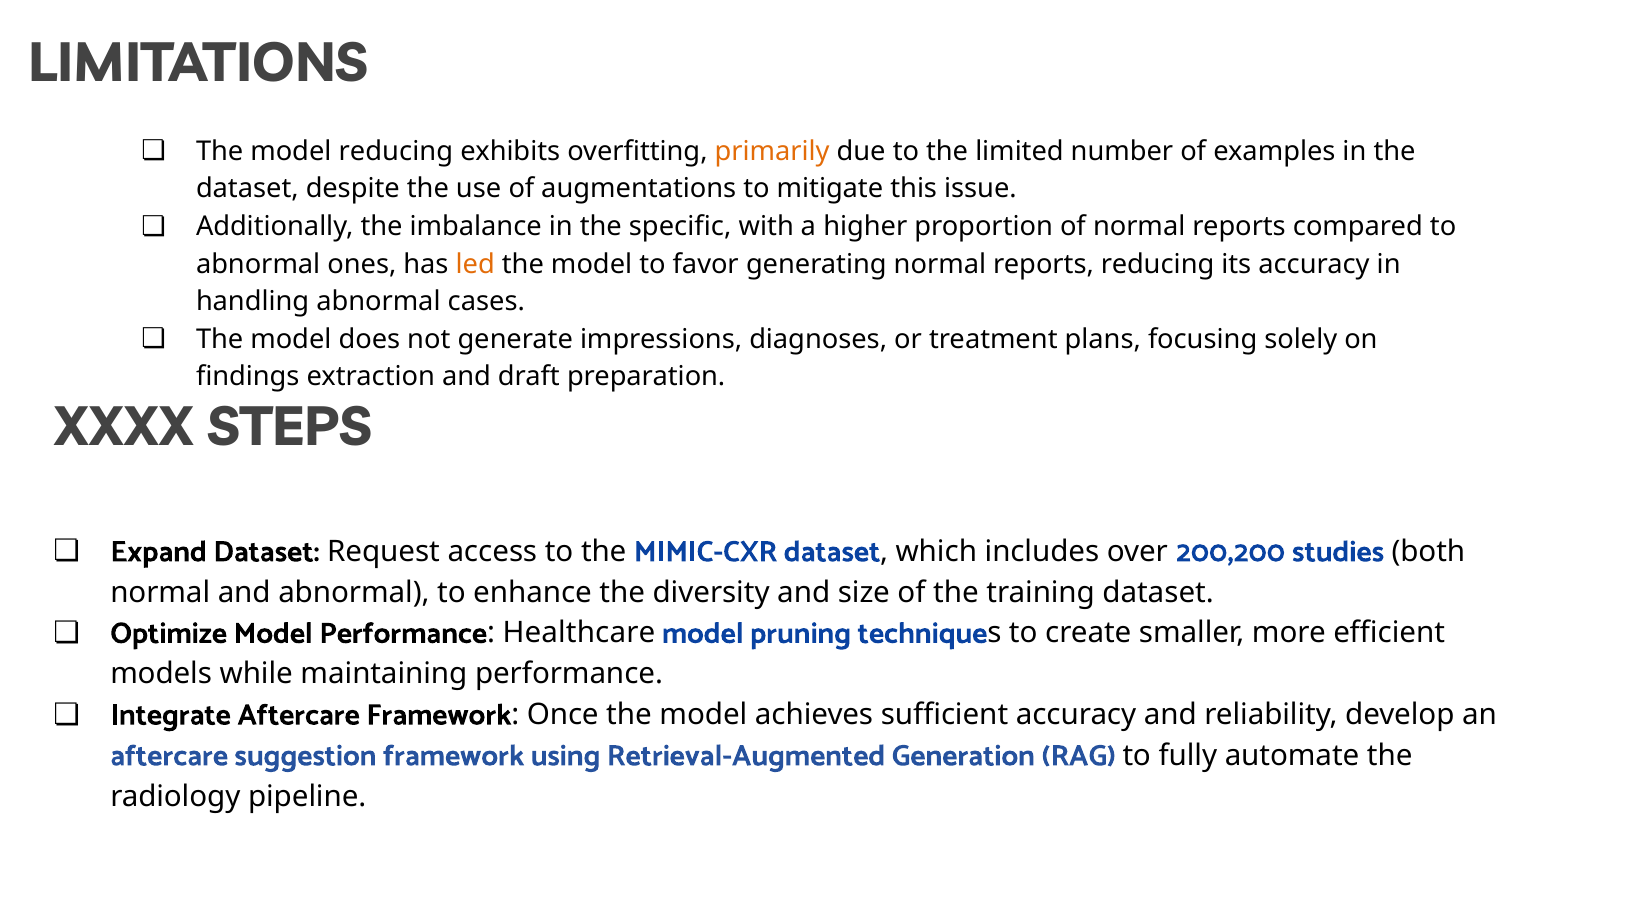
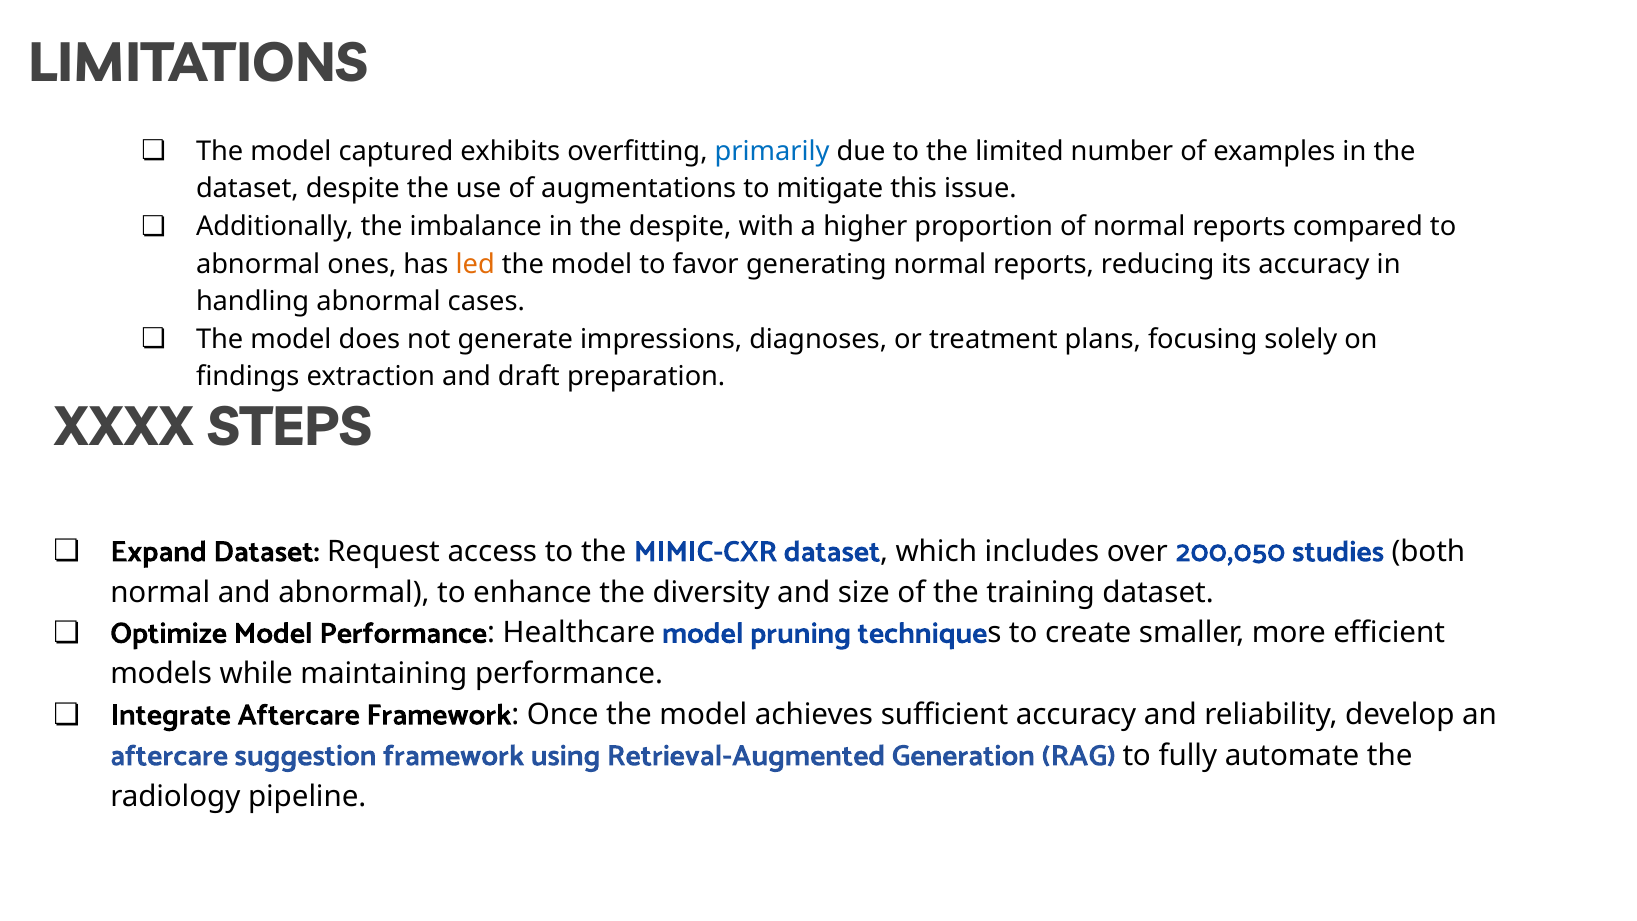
model reducing: reducing -> captured (396, 151)
primarily colour: orange -> blue (772, 151)
the specific: specific -> despite (680, 226)
200,200: 200,200 -> 200,050 (1231, 551)
